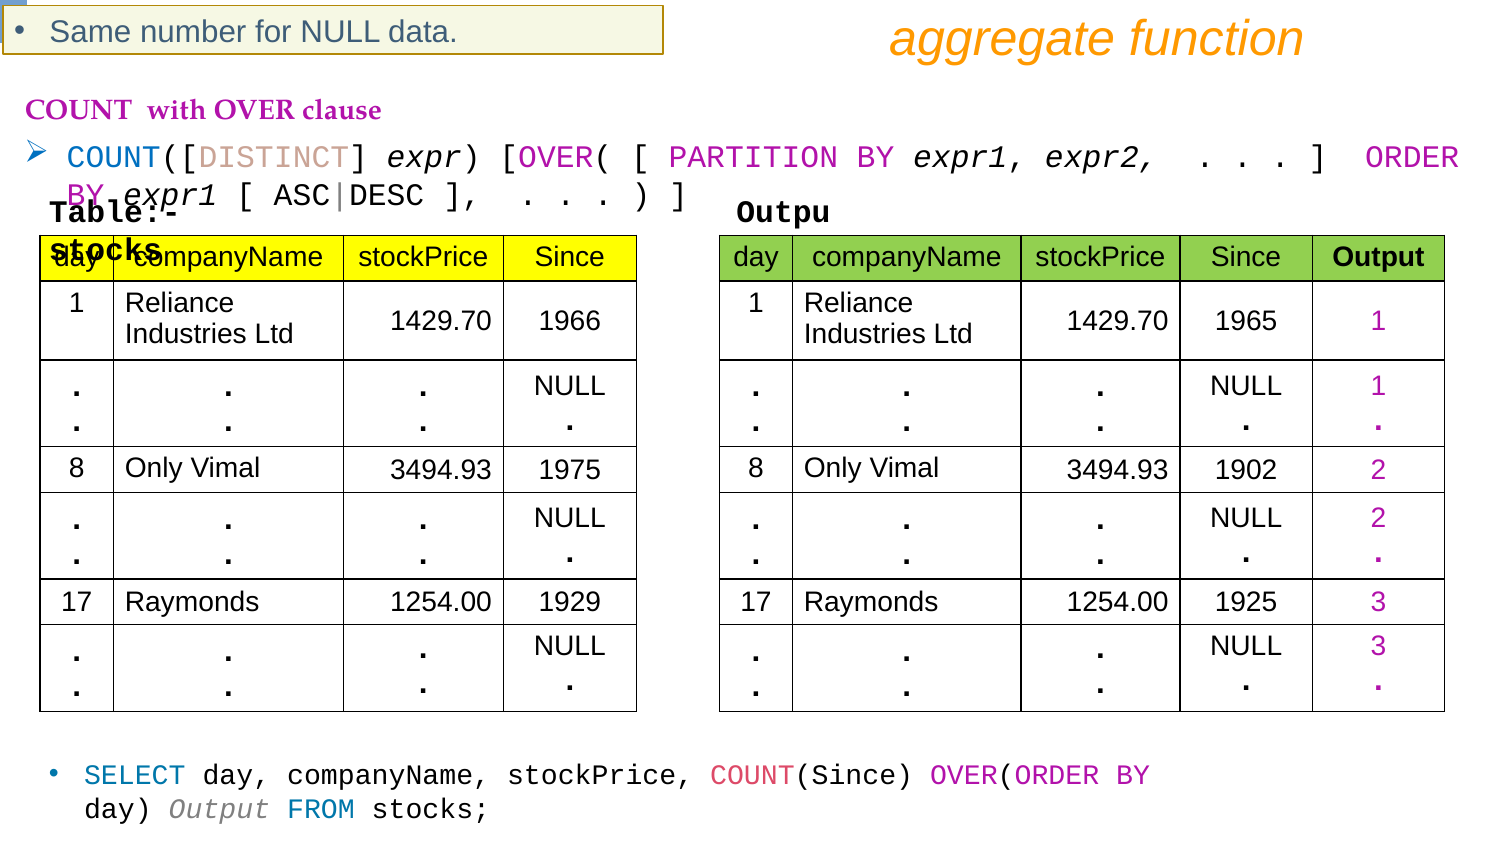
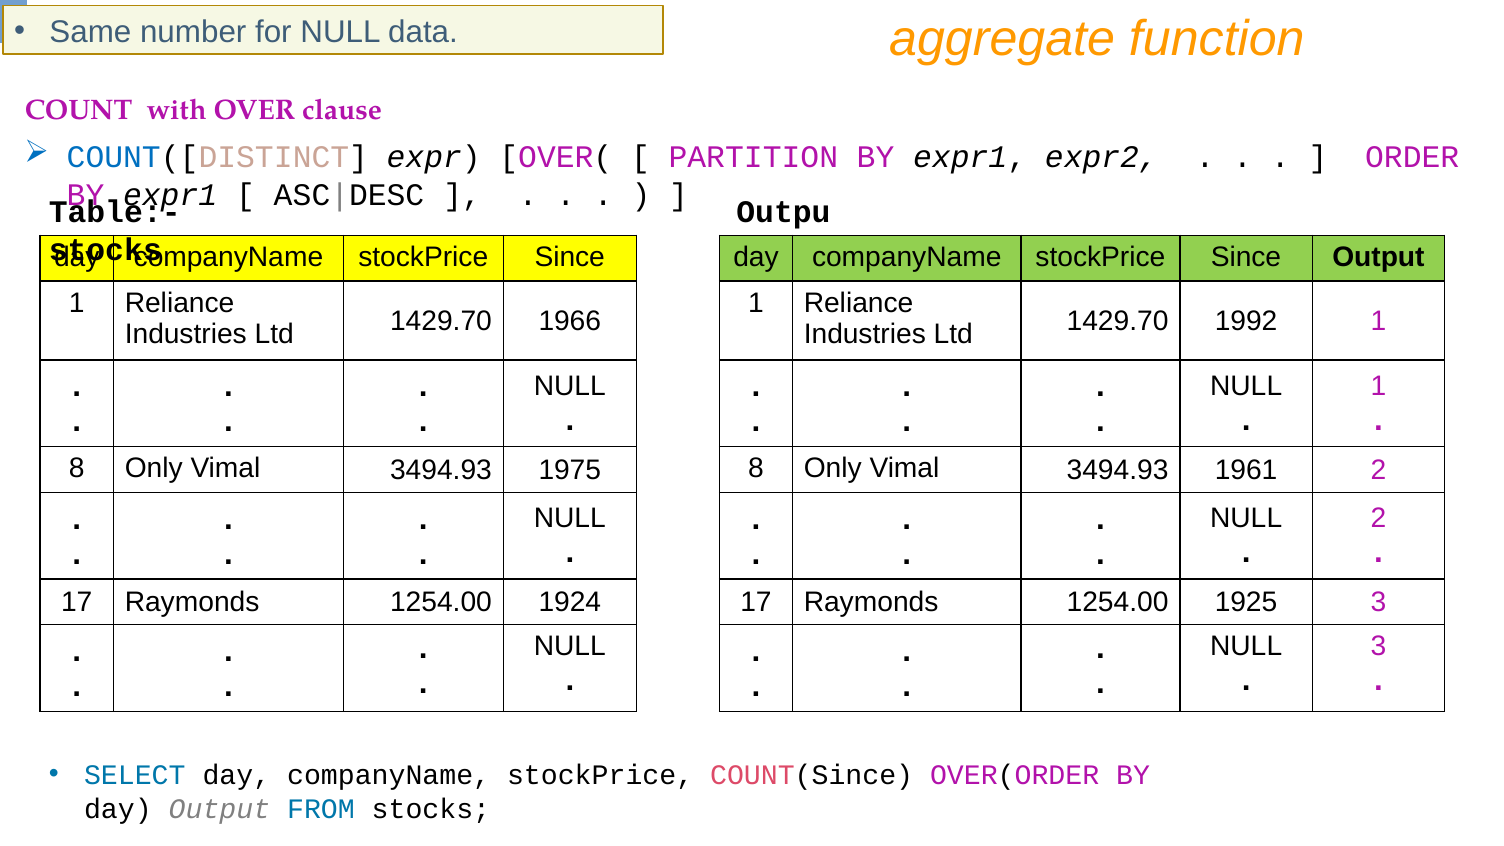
1965: 1965 -> 1992 (1246, 321)
1902: 1902 -> 1961 (1246, 470)
1929: 1929 -> 1924 (570, 602)
